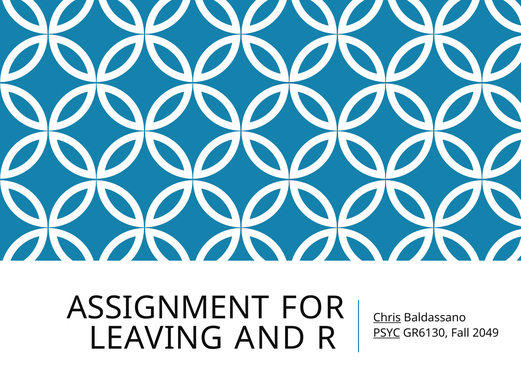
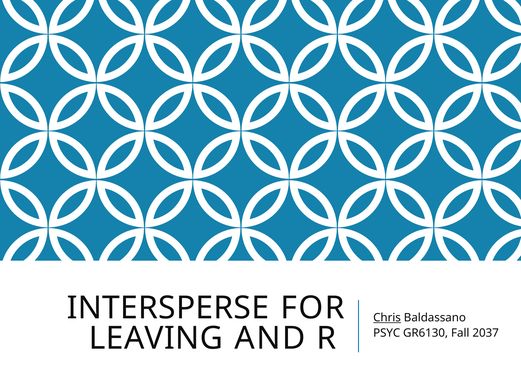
ASSIGNMENT: ASSIGNMENT -> INTERSPERSE (168, 308)
PSYC underline: present -> none (387, 333)
2049: 2049 -> 2037 (486, 333)
